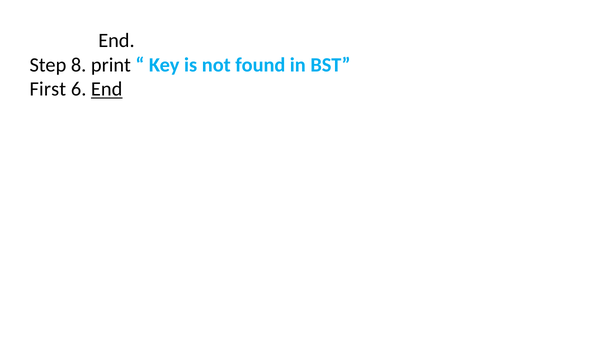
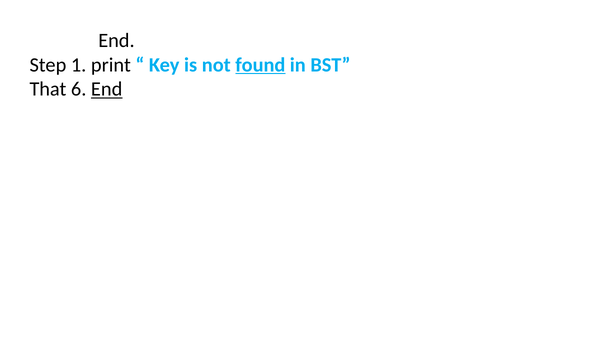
8: 8 -> 1 (79, 65)
found underline: none -> present (260, 65)
First: First -> That (48, 89)
